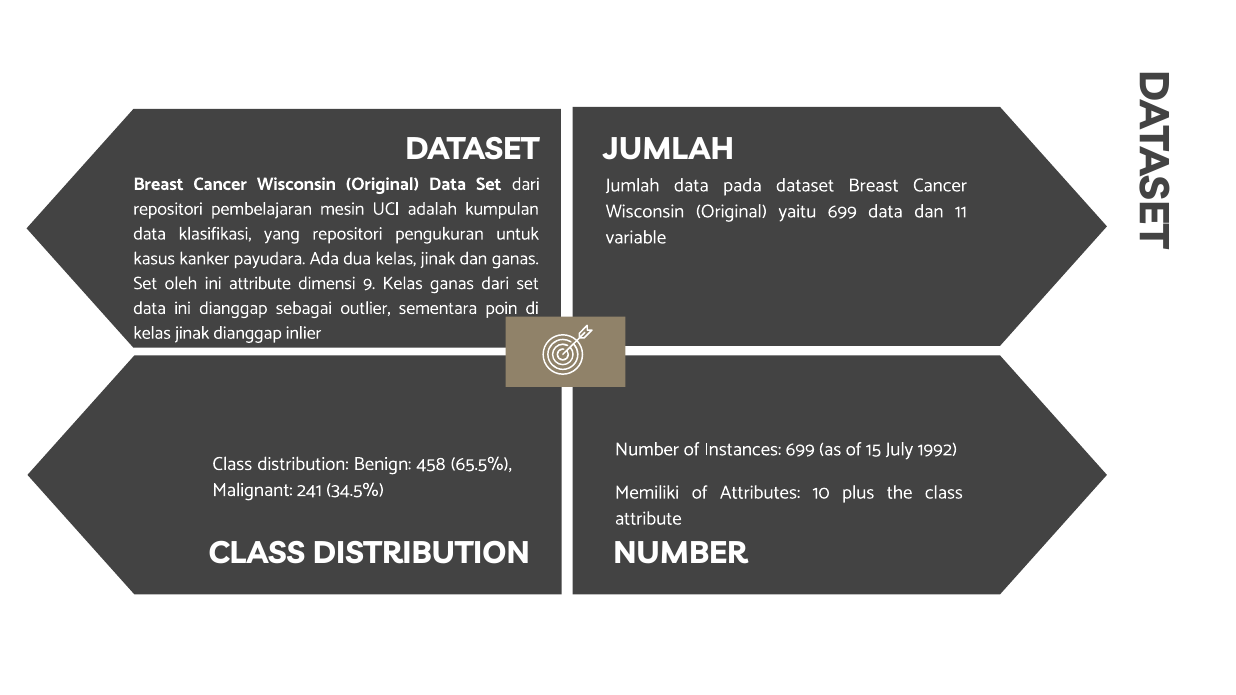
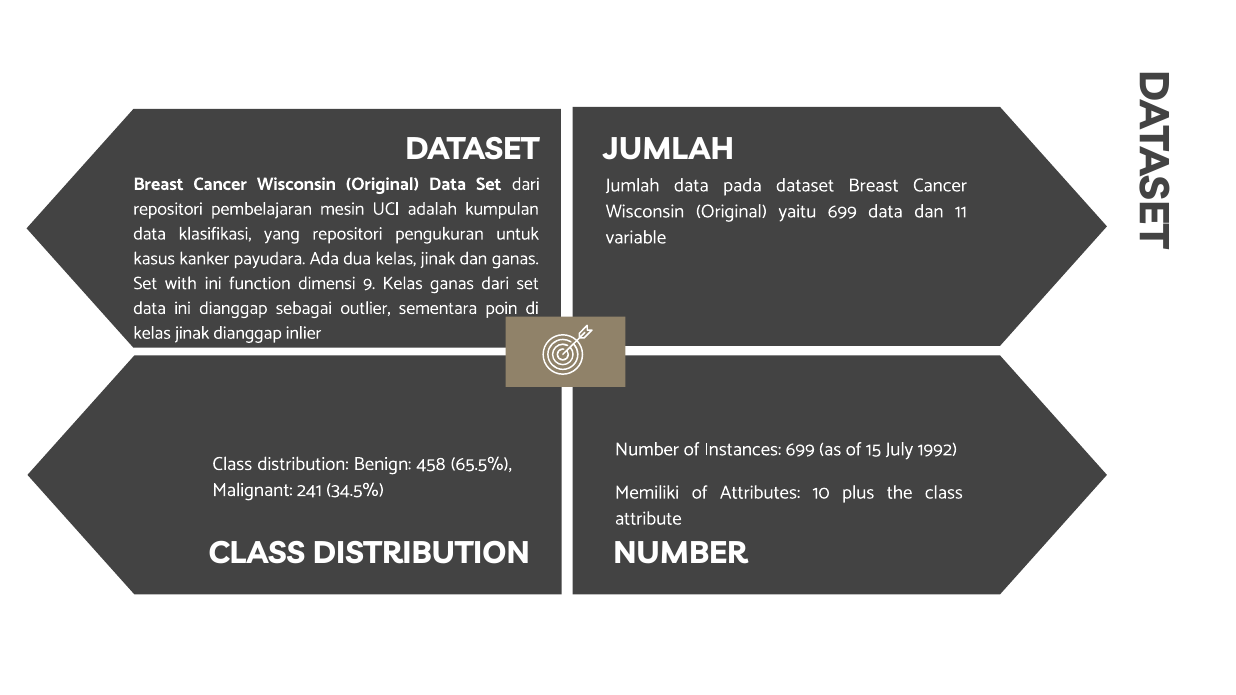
oleh: oleh -> with (181, 283)
ini attribute: attribute -> function (260, 283)
